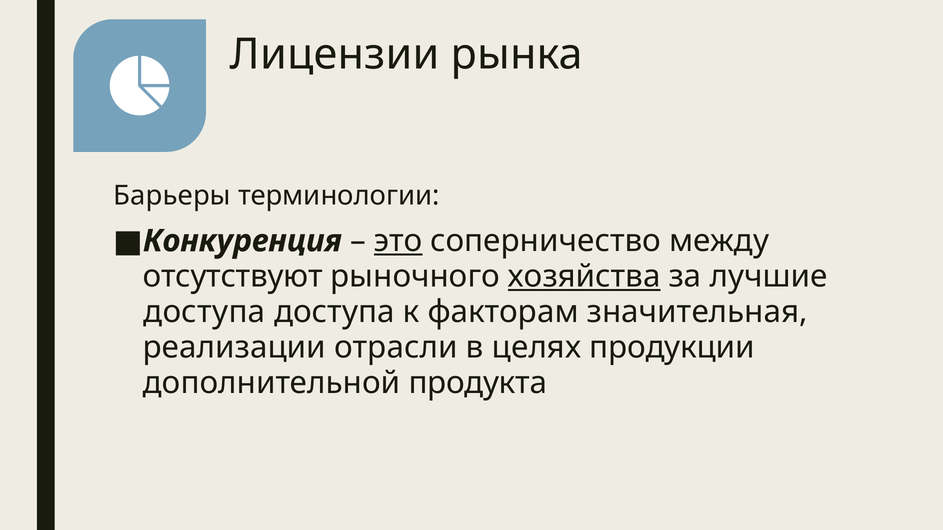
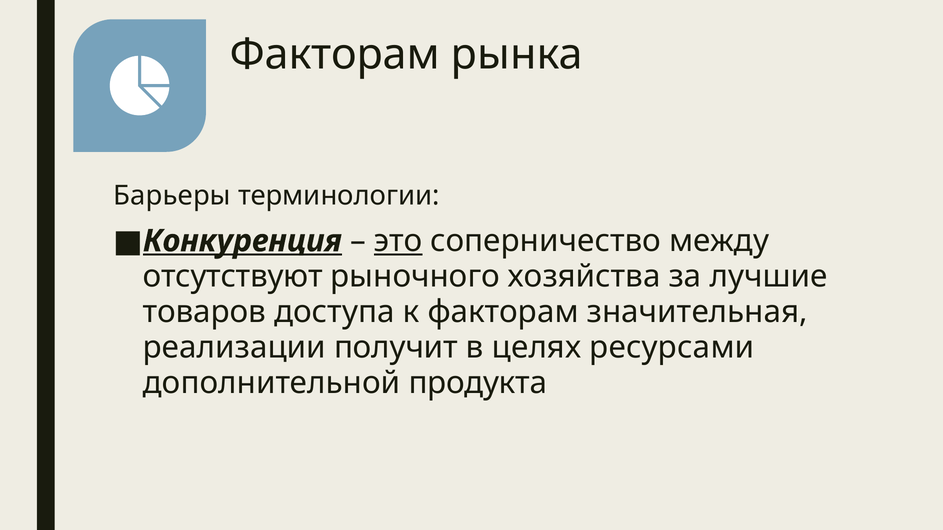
Лицензии: Лицензии -> Факторам (335, 54)
Конкуренция underline: none -> present (242, 241)
хозяйства underline: present -> none (584, 277)
доступа: доступа -> товаров (204, 312)
отрасли: отрасли -> получит (396, 348)
продукции: продукции -> ресурсами (672, 348)
